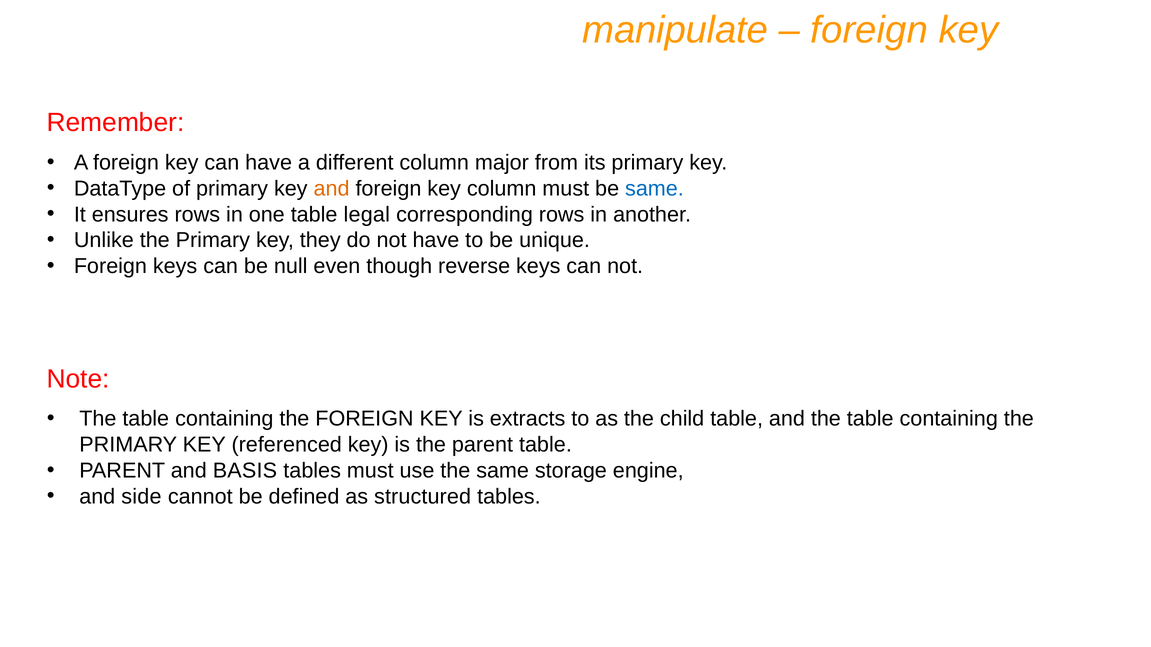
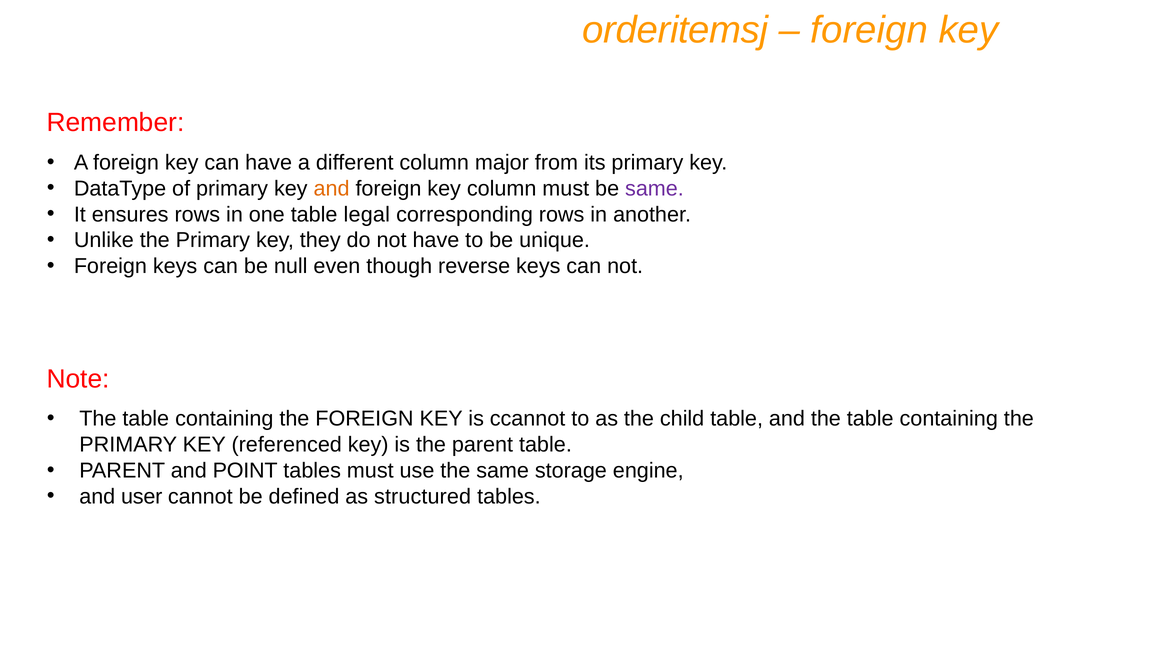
manipulate: manipulate -> orderitemsj (675, 30)
same colour: blue -> purple (654, 189)
extracts: extracts -> ccannot (528, 419)
BASIS: BASIS -> POINT (245, 471)
side: side -> user (142, 497)
